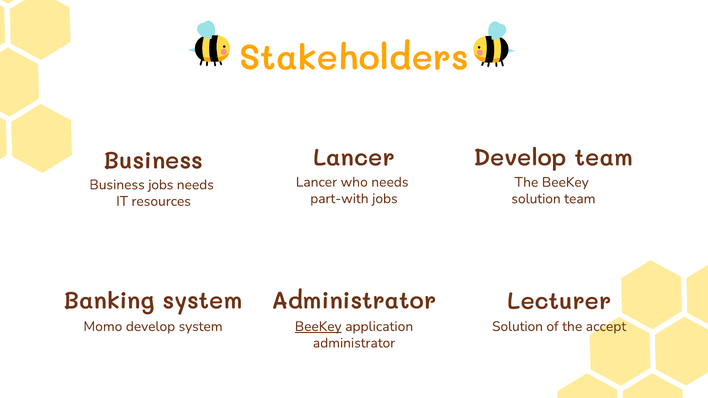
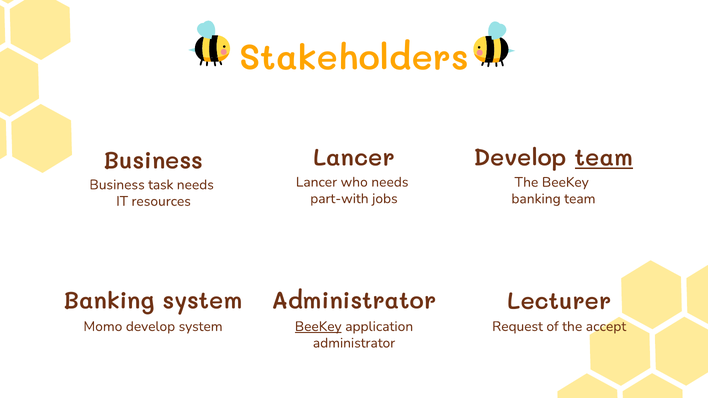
team underline: none -> present (604, 158)
Business jobs: jobs -> task (161, 185)
solution: solution -> banking (536, 199)
Solution: Solution -> Request (517, 327)
